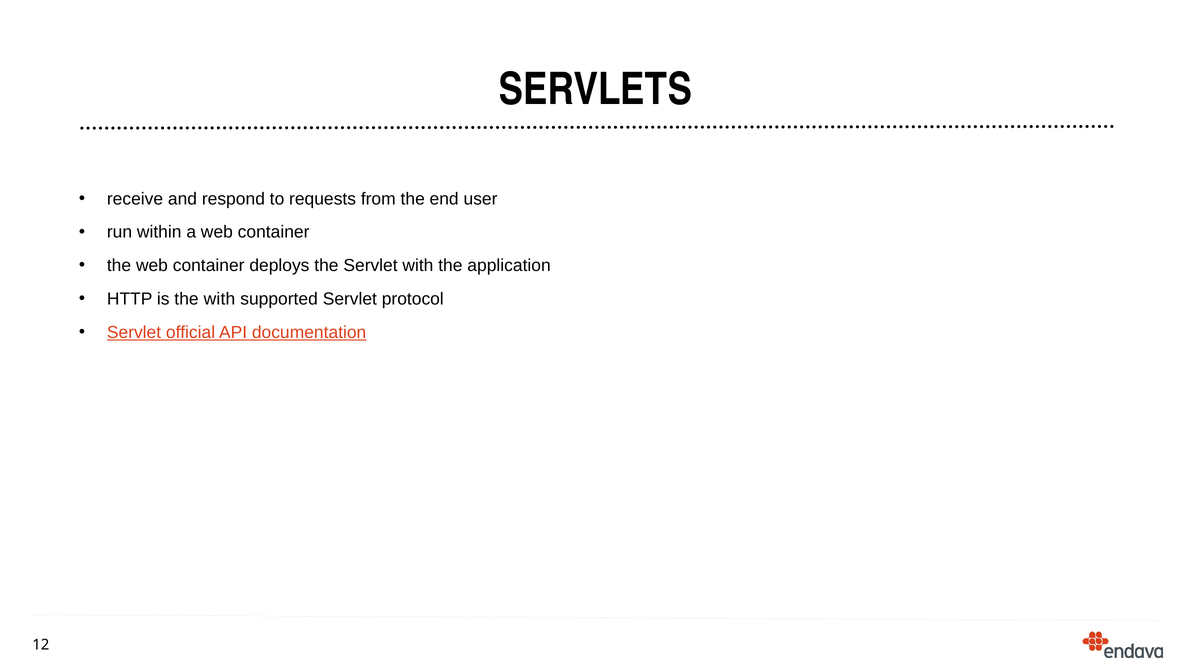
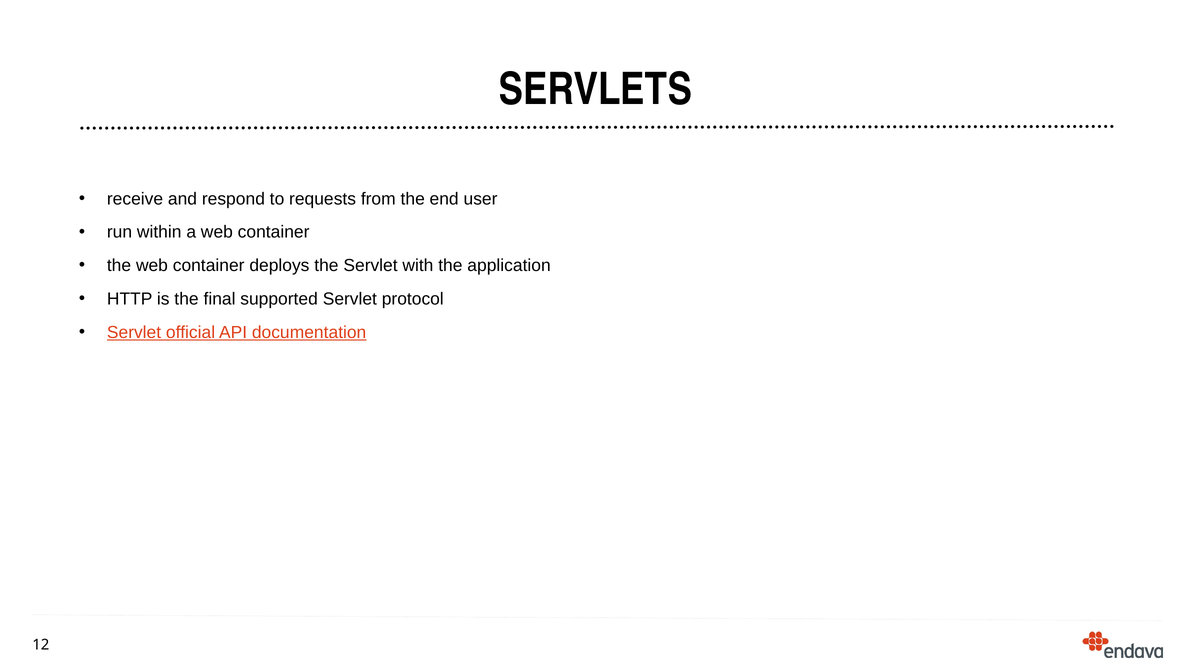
the with: with -> final (220, 299)
